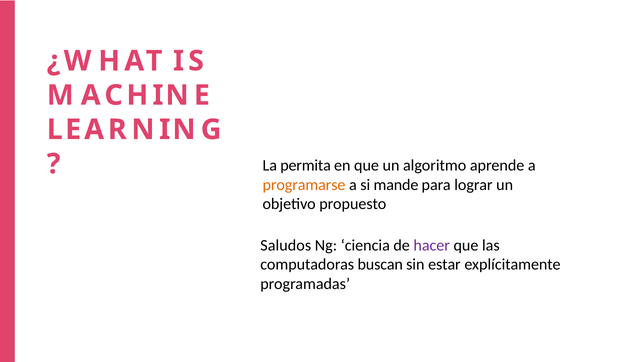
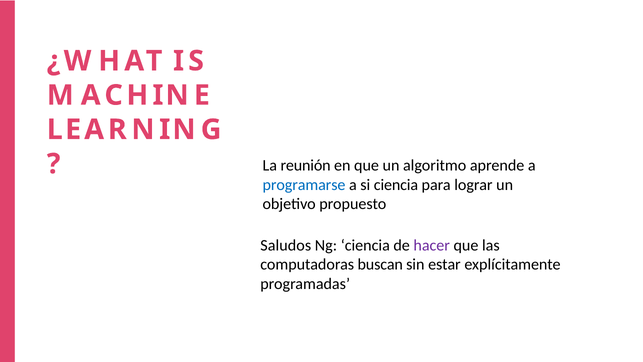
permita: permita -> reunión (306, 165)
programarse colour: orange -> blue (304, 185)
si mande: mande -> ciencia (396, 185)
